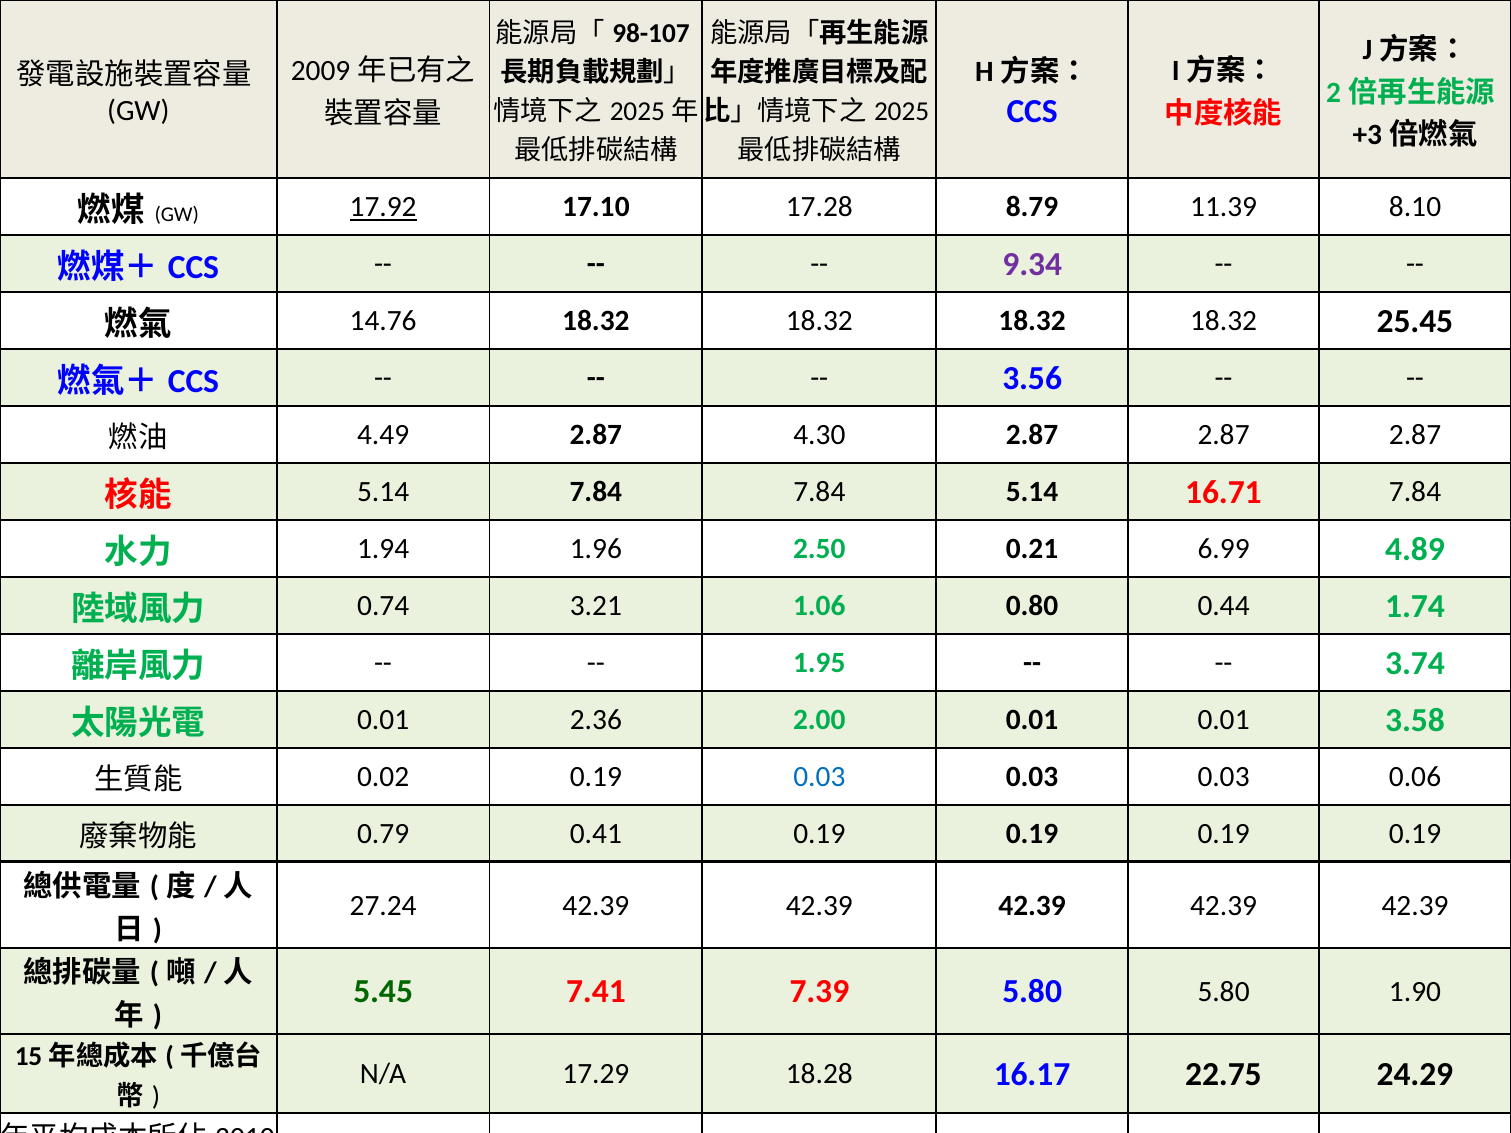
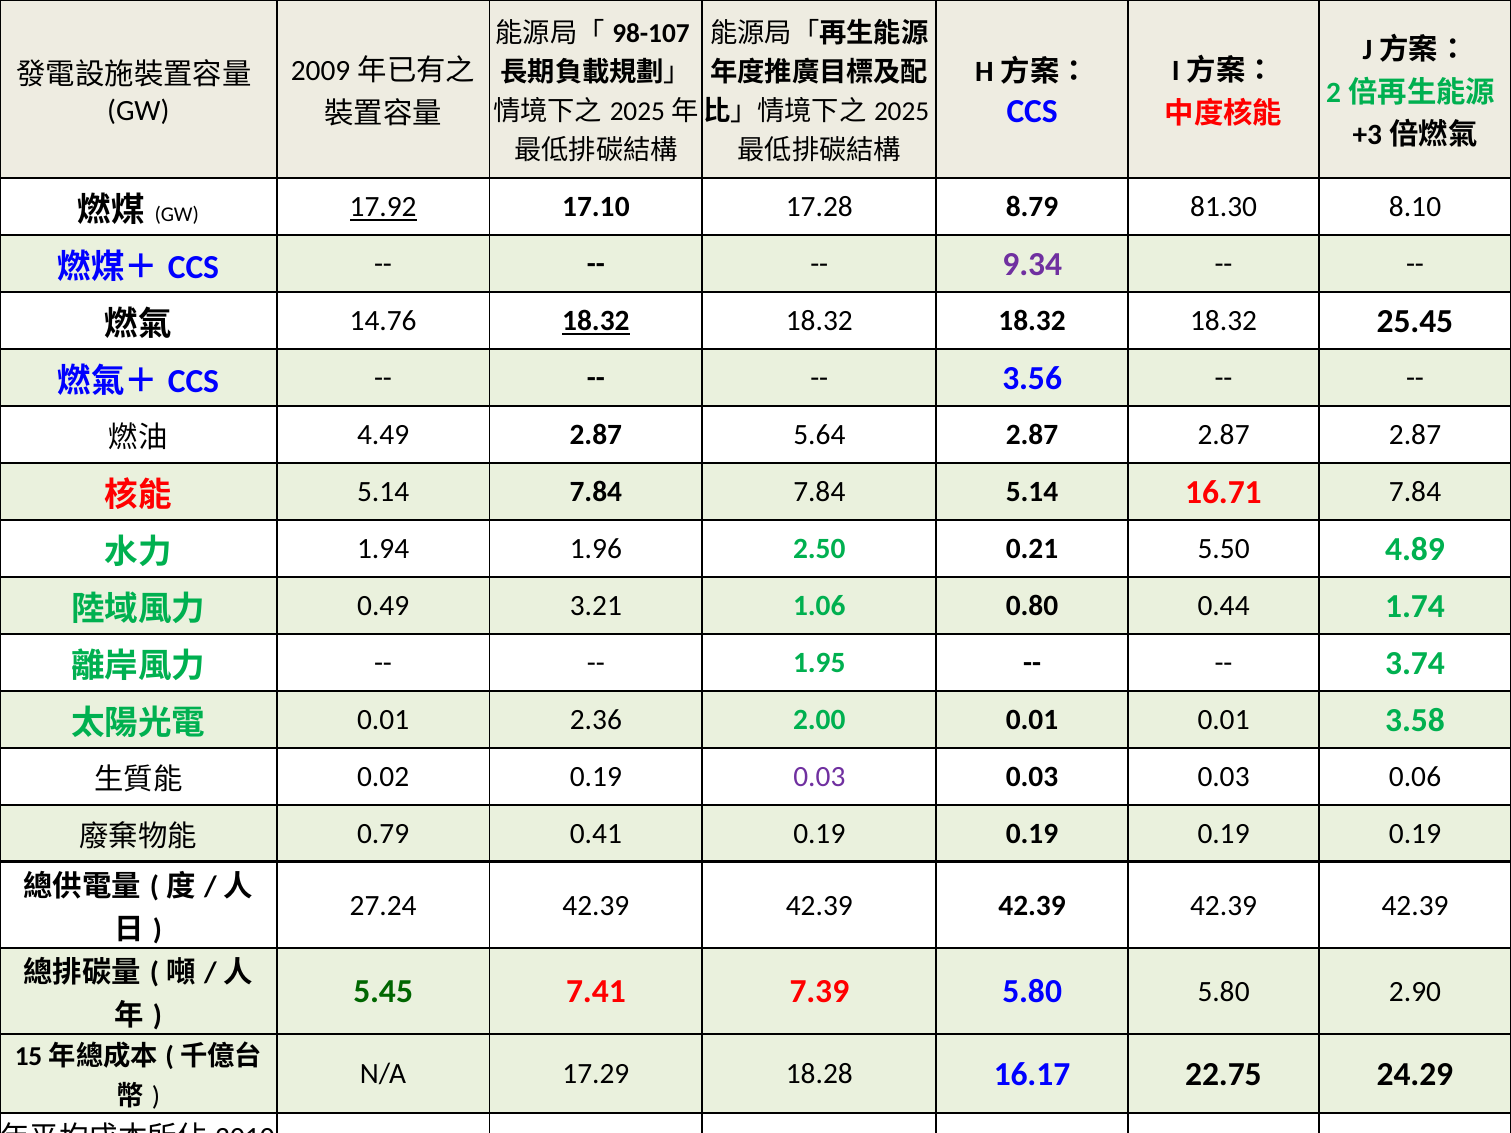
11.39: 11.39 -> 81.30 (1224, 207)
18.32 underline: none -> present (596, 321)
4.30: 4.30 -> 5.64 (819, 435)
6.99: 6.99 -> 5.50 (1224, 549)
0.74: 0.74 -> 0.49 (383, 606)
0.03 colour: blue -> purple (819, 777)
1.90: 1.90 -> 2.90 (1415, 992)
